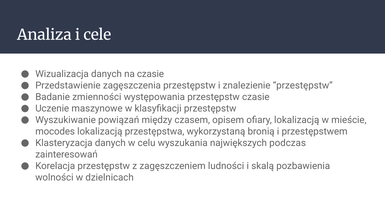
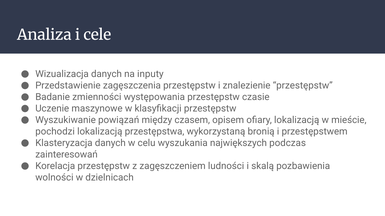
na czasie: czasie -> inputy (150, 74)
mocodes: mocodes -> pochodzi (55, 132)
